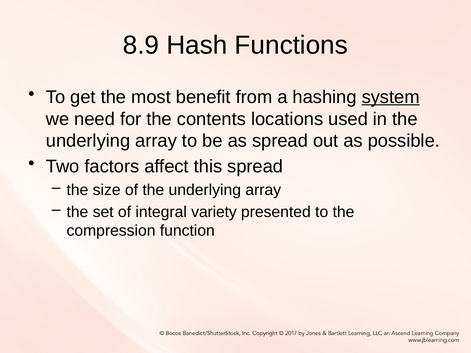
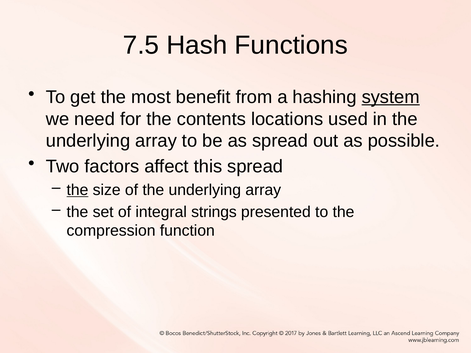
8.9: 8.9 -> 7.5 (141, 45)
the underline: none -> present (77, 190)
variety: variety -> strings (214, 212)
